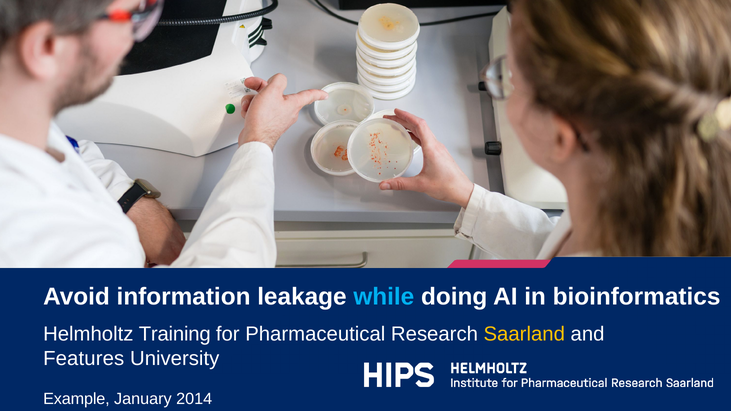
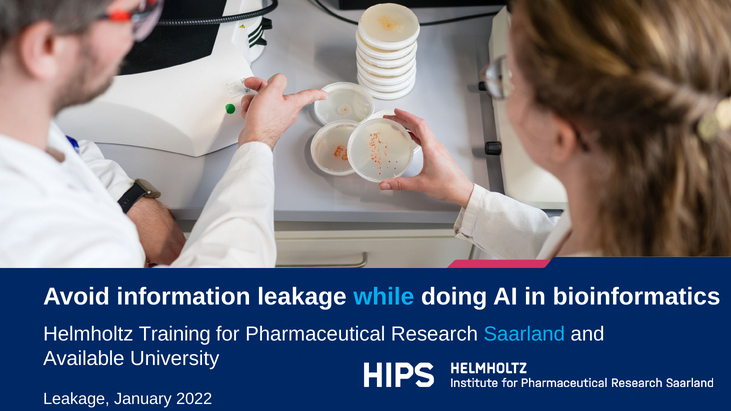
Saarland colour: yellow -> light blue (524, 334)
Features: Features -> Available (84, 359)
Example: Example -> Leakage (76, 399)
2014: 2014 -> 2022 (194, 399)
